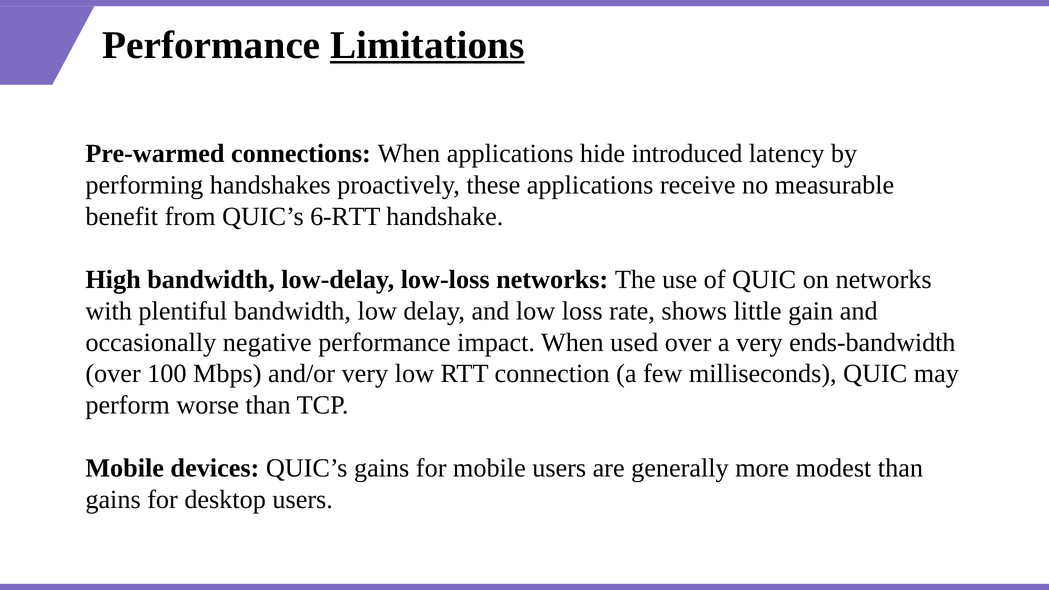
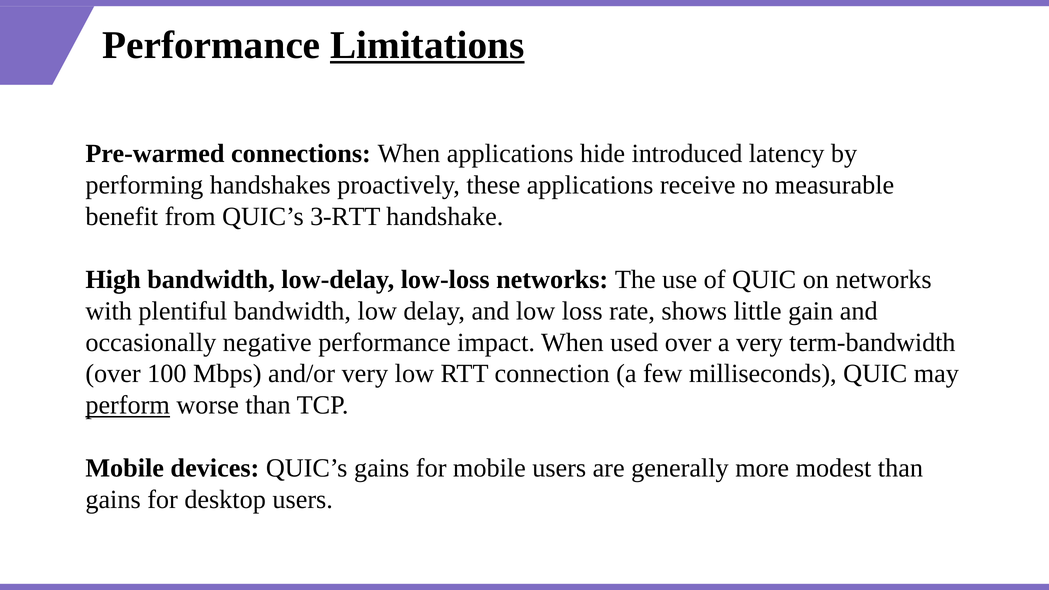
6-RTT: 6-RTT -> 3-RTT (345, 217)
ends-bandwidth: ends-bandwidth -> term-bandwidth (872, 342)
perform underline: none -> present (128, 405)
